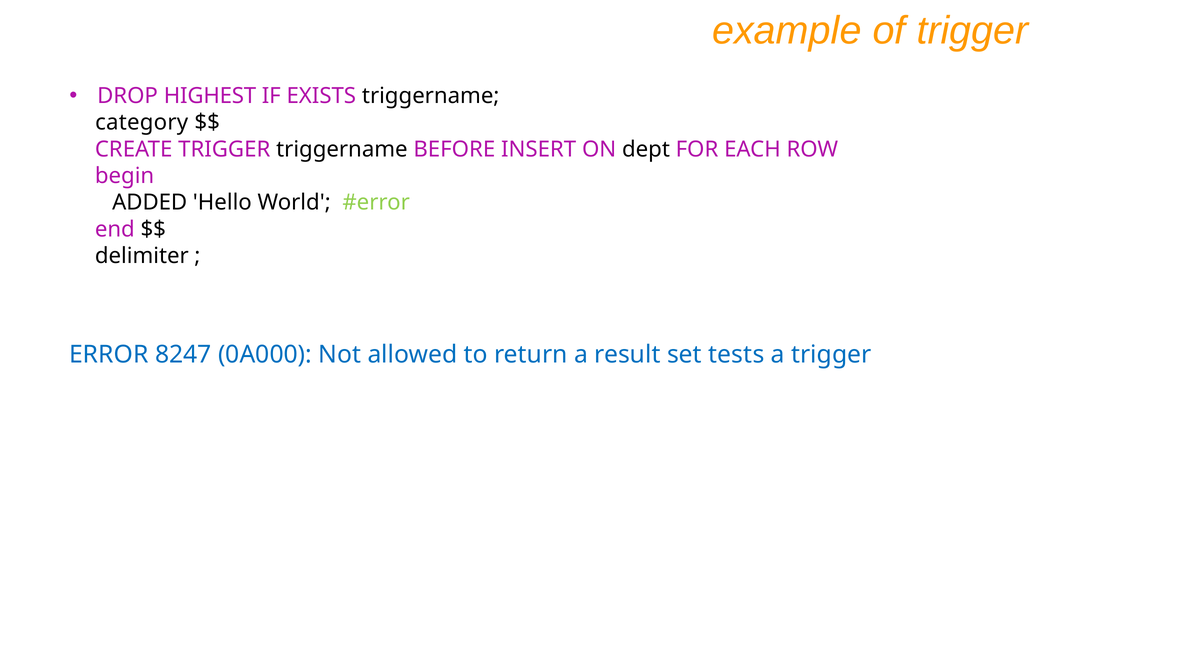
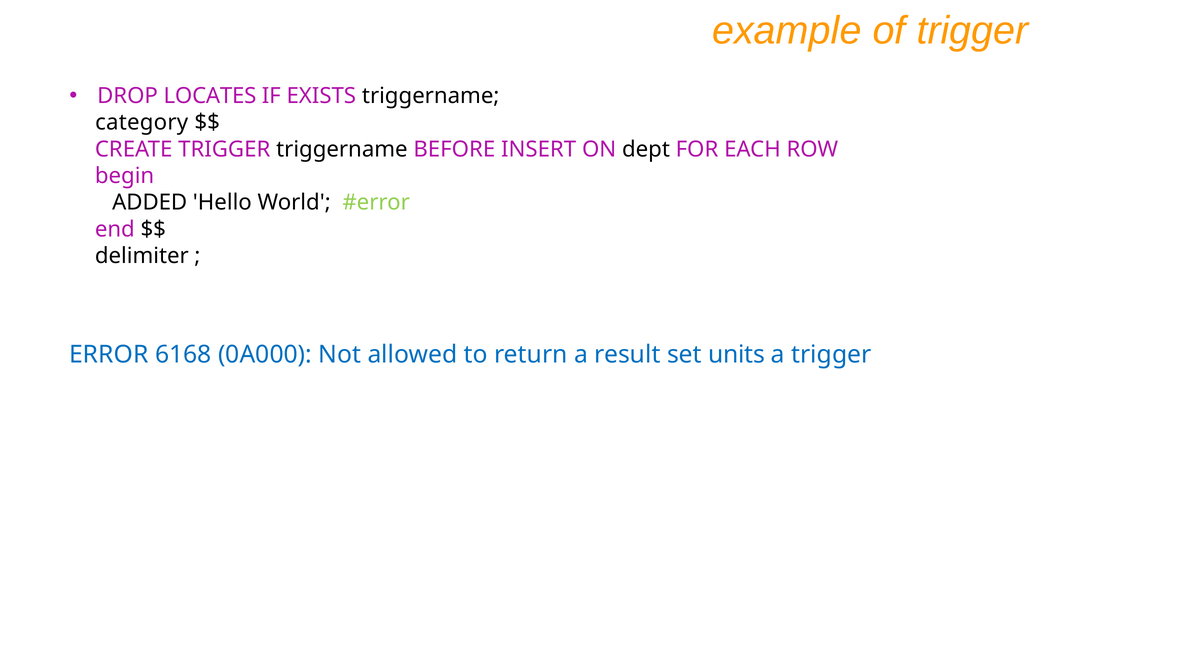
HIGHEST: HIGHEST -> LOCATES (210, 96)
8247: 8247 -> 6168 (183, 355)
tests: tests -> units (737, 355)
